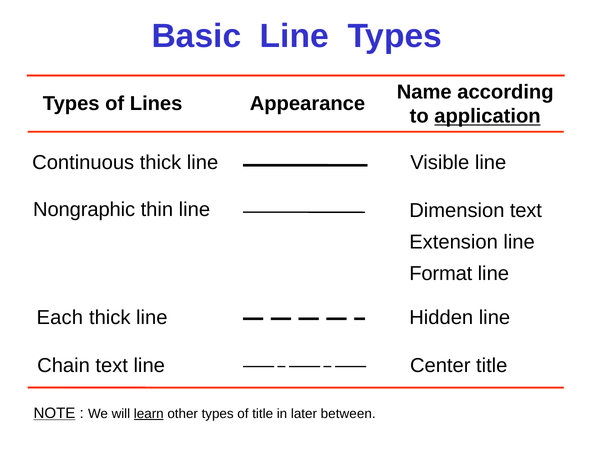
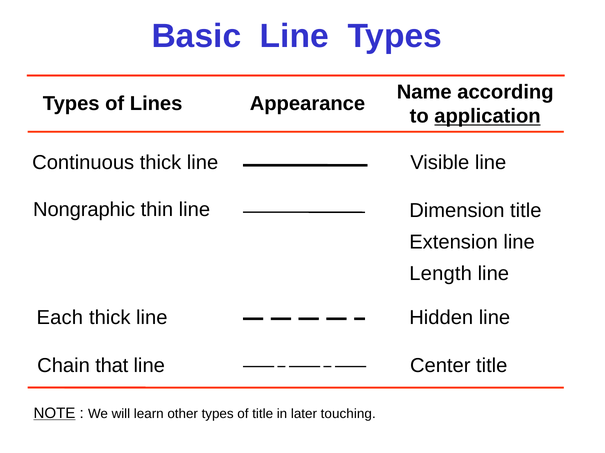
Dimension text: text -> title (526, 211)
Format: Format -> Length (441, 274)
Chain text: text -> that (112, 366)
learn underline: present -> none (149, 414)
between: between -> touching (348, 414)
